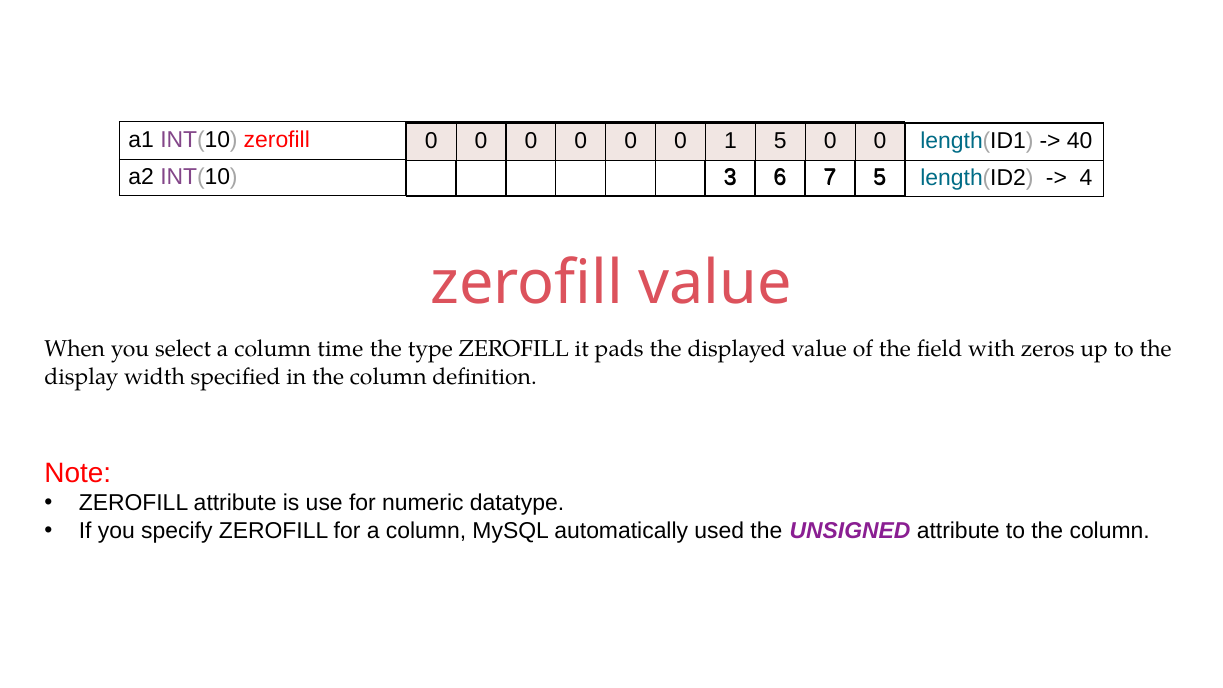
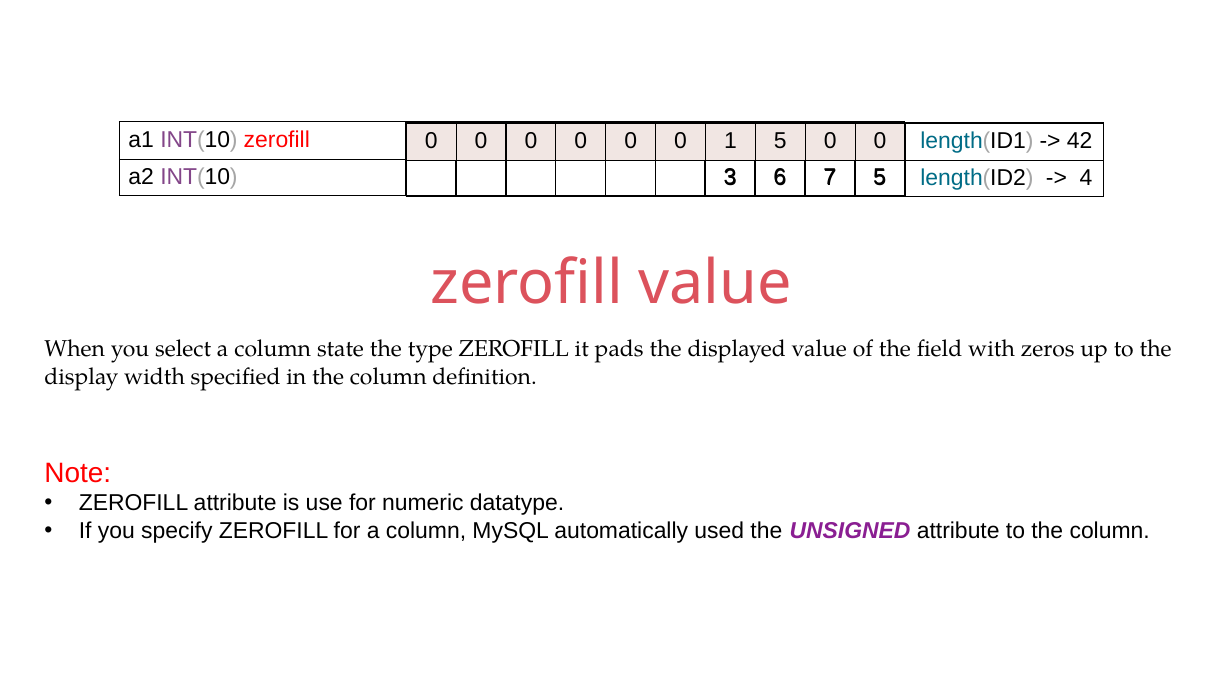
40: 40 -> 42 (1080, 141)
time: time -> state (340, 349)
